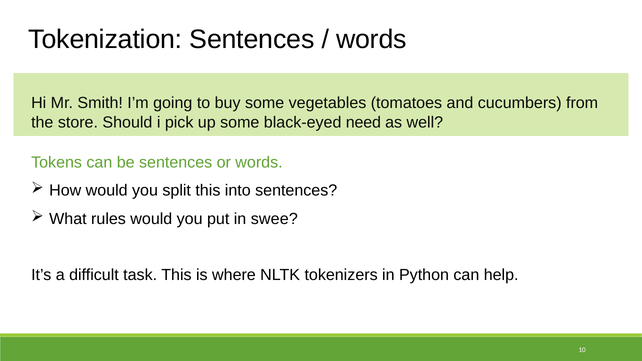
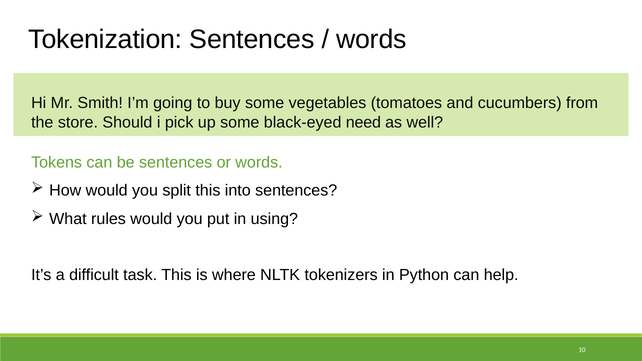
swee: swee -> using (274, 219)
